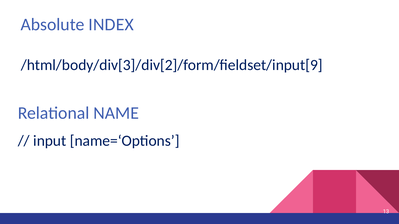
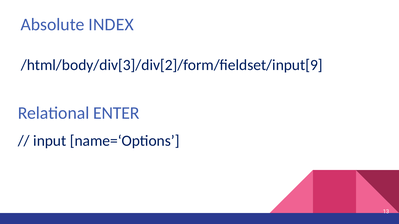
NAME: NAME -> ENTER (116, 113)
